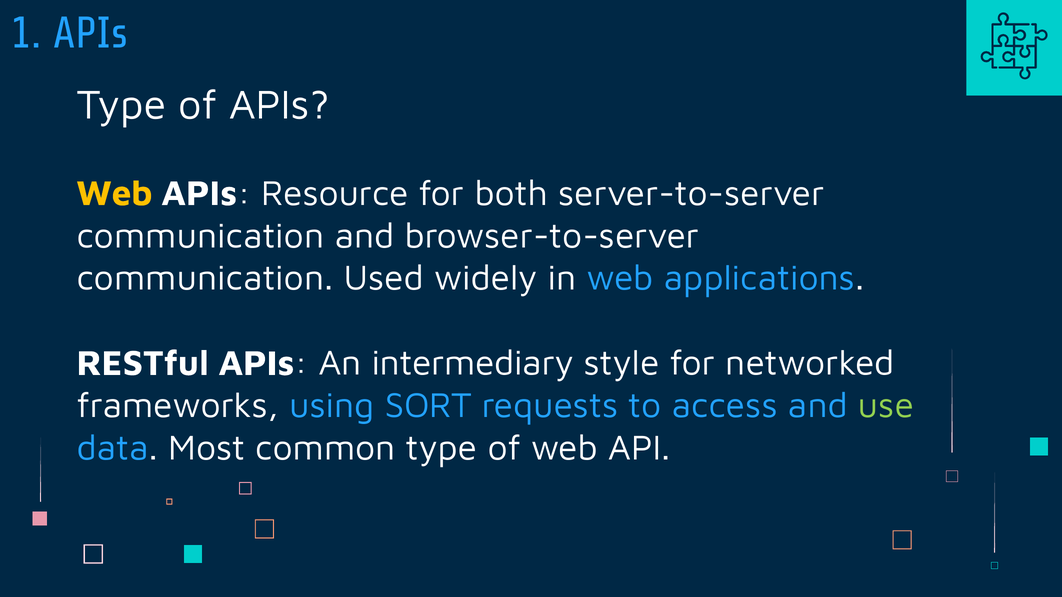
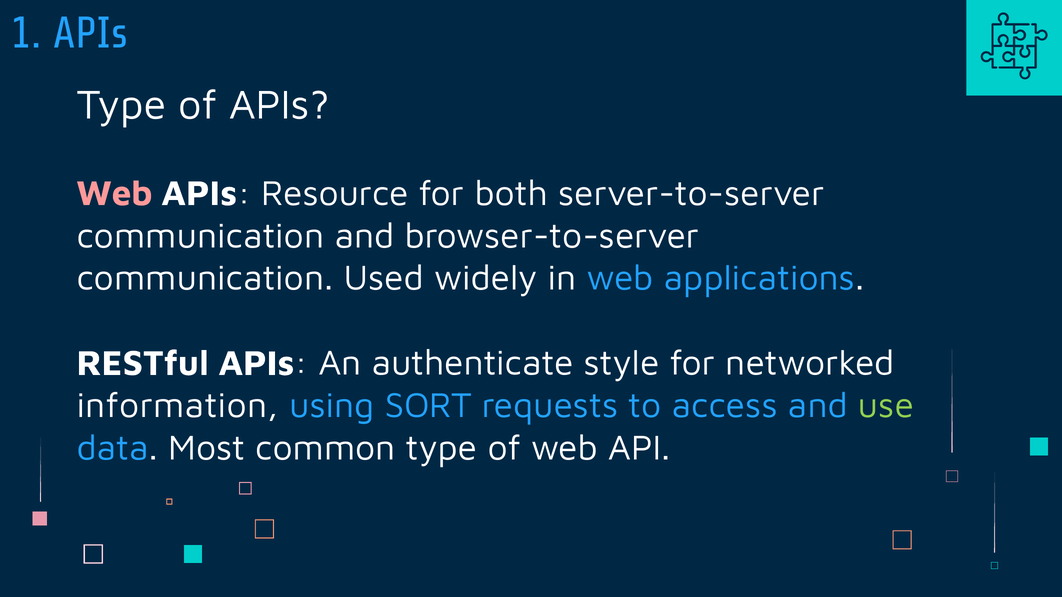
Web colour: yellow -> pink (114, 194)
intermediary: intermediary -> authenticate (473, 363)
frameworks: frameworks -> information (178, 406)
